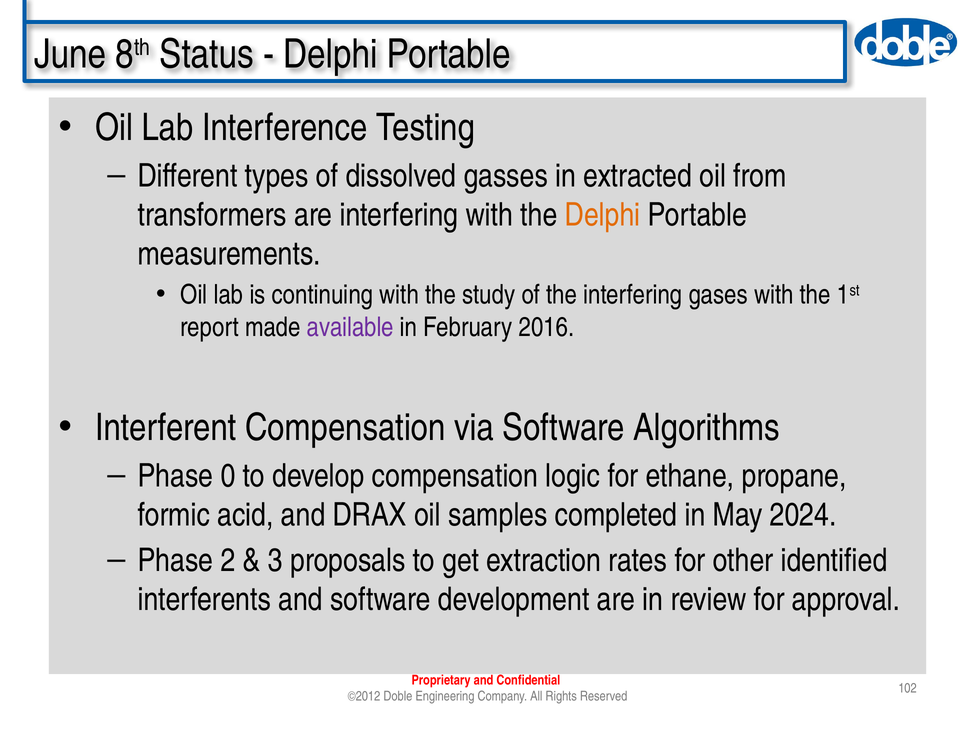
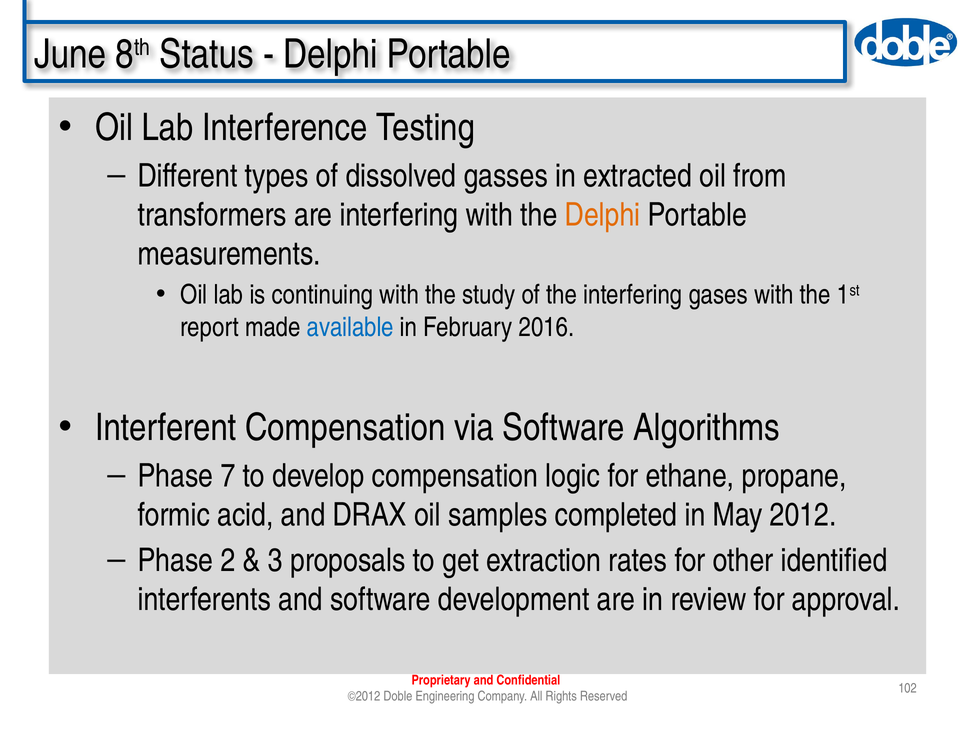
available colour: purple -> blue (350, 327)
0: 0 -> 7 (228, 476)
2024: 2024 -> 2012 (803, 515)
